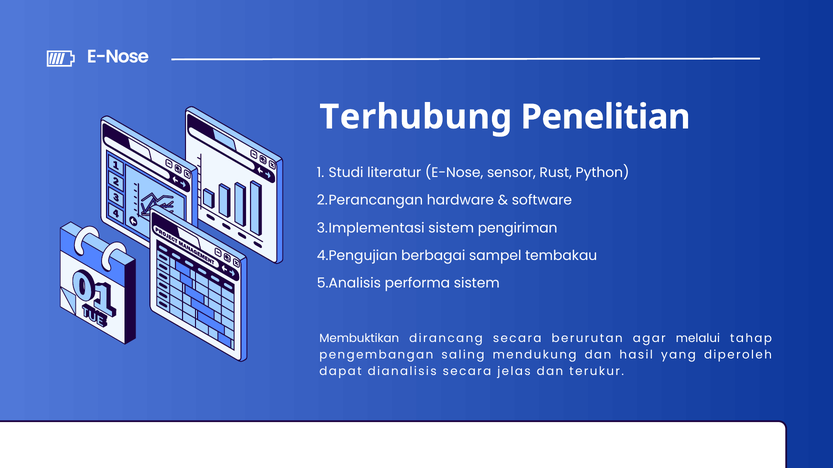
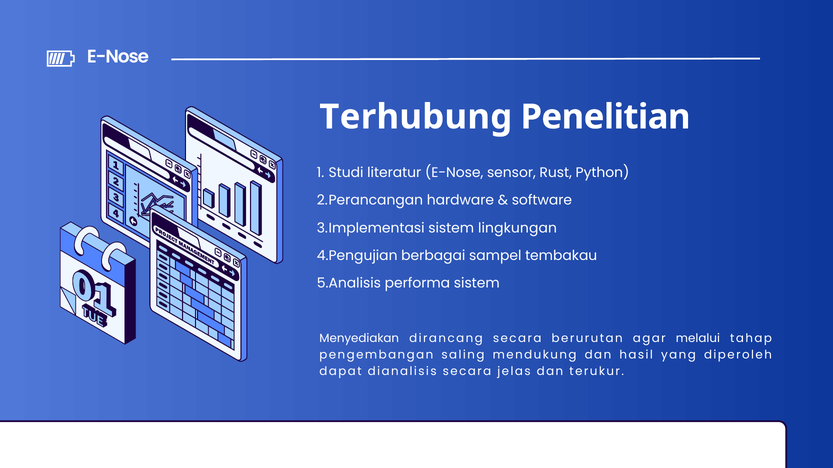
pengiriman: pengiriman -> lingkungan (517, 228)
Membuktikan: Membuktikan -> Menyediakan (359, 339)
